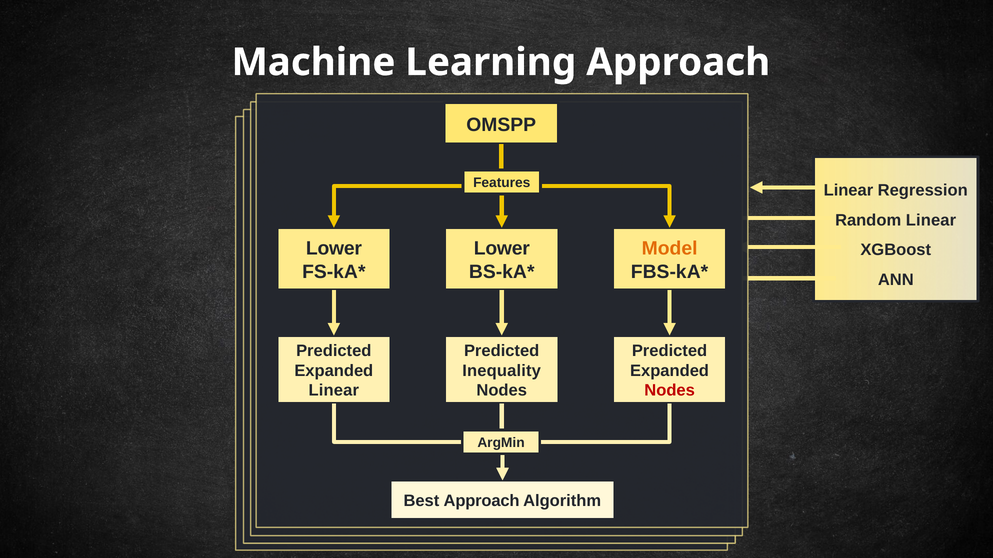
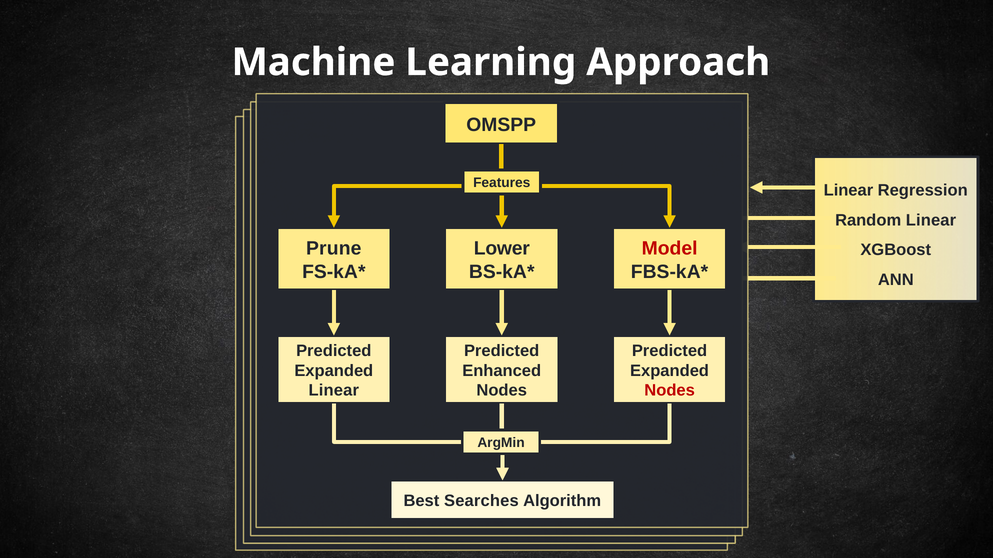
Lower: Lower -> Prune (334, 249)
Model colour: orange -> red (670, 249)
Inequality: Inequality -> Enhanced (502, 371)
Best Approach: Approach -> Searches (481, 502)
